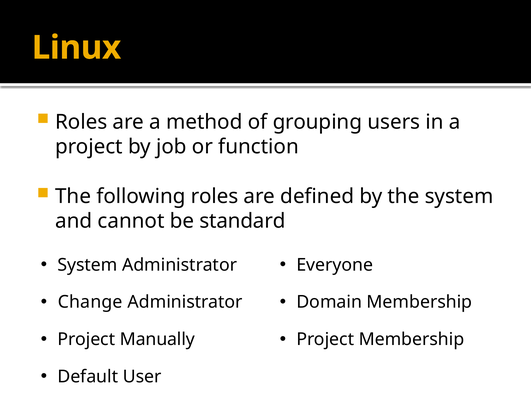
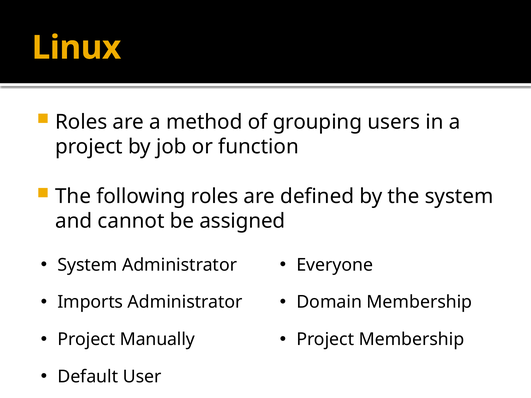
standard: standard -> assigned (242, 221)
Change: Change -> Imports (90, 302)
